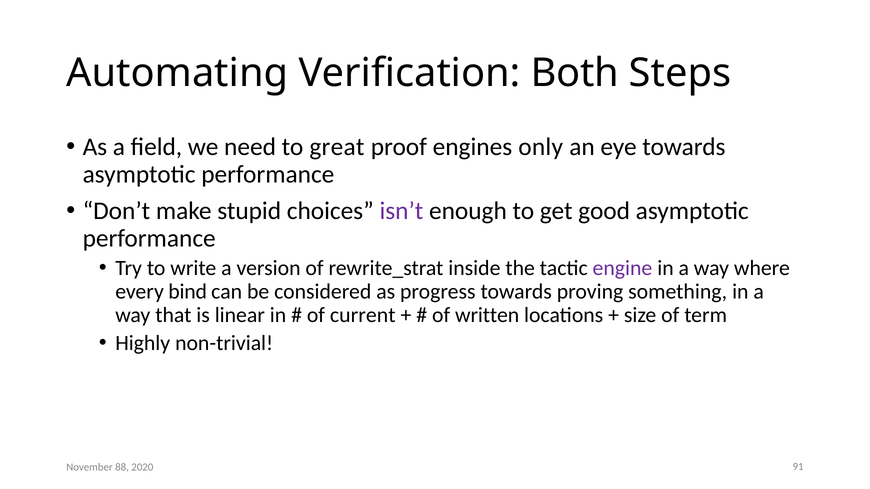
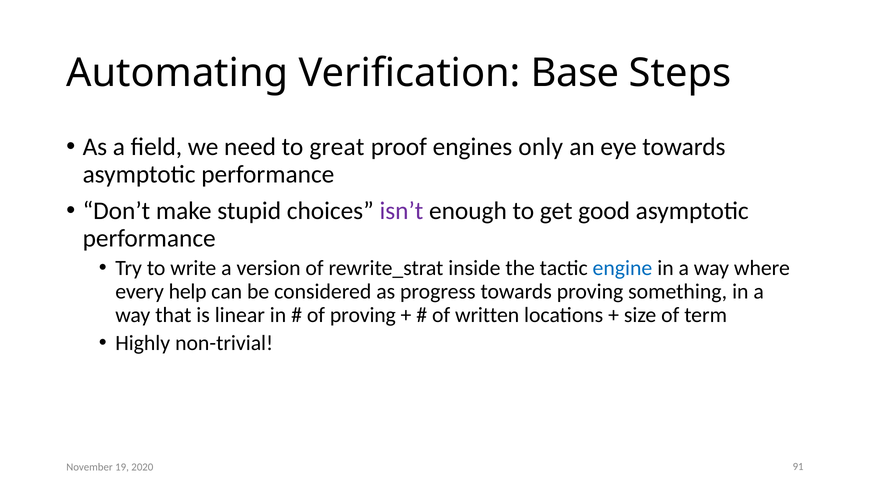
Both: Both -> Base (575, 73)
engine colour: purple -> blue (622, 268)
bind: bind -> help (188, 292)
of current: current -> proving (363, 315)
88: 88 -> 19 (122, 467)
